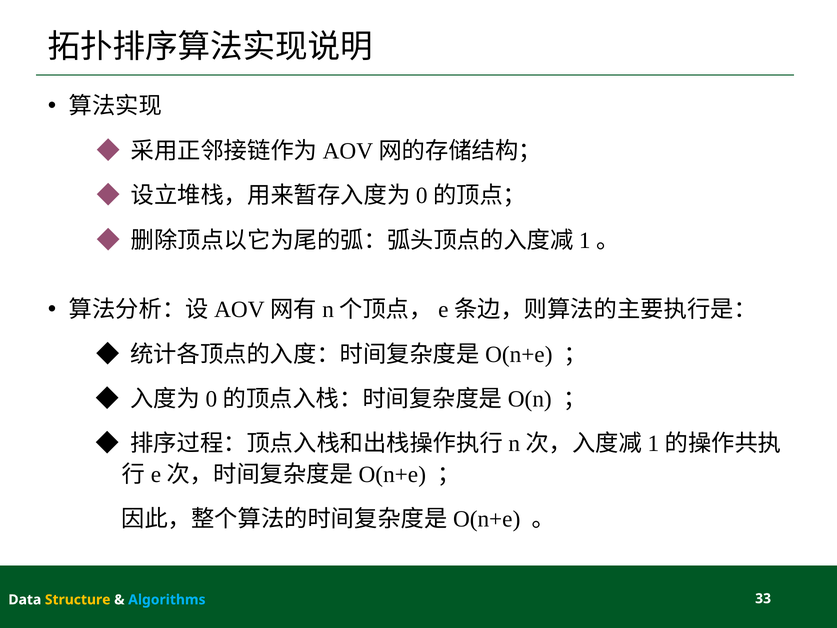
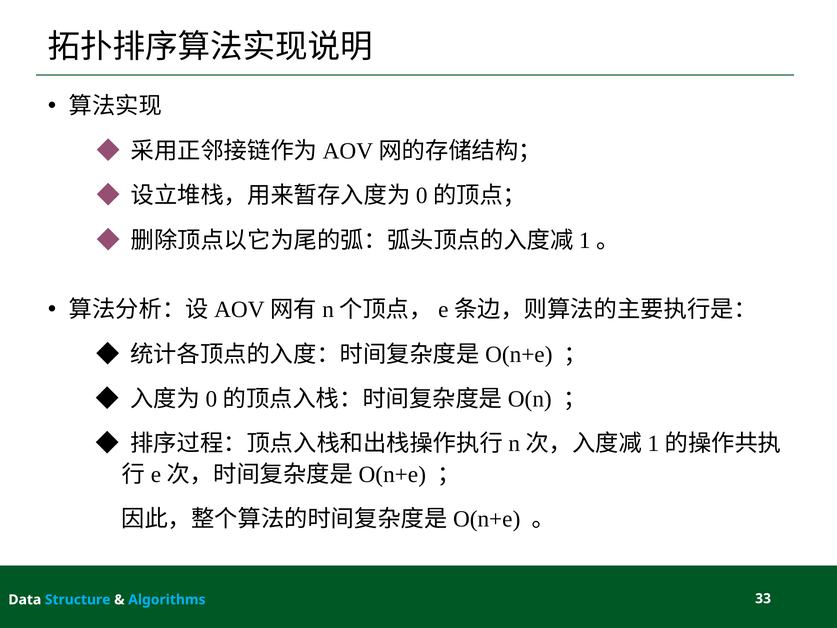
Structure colour: yellow -> light blue (78, 599)
